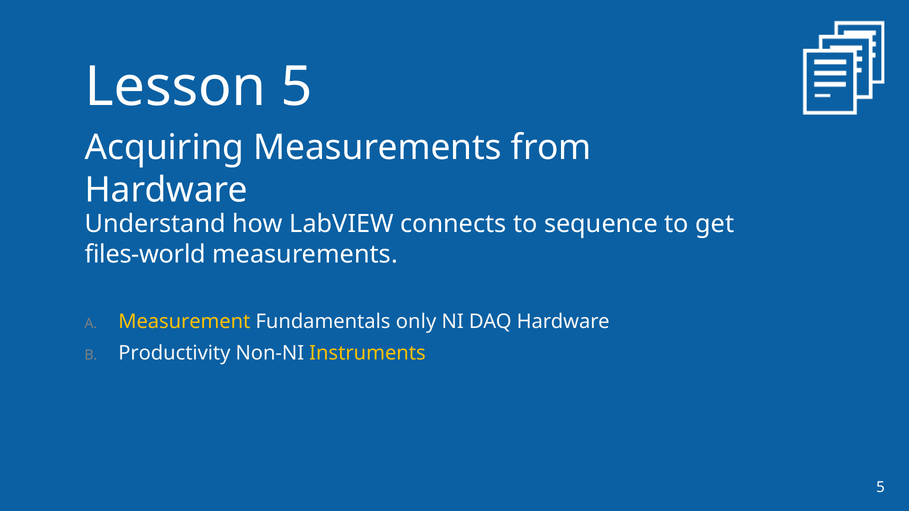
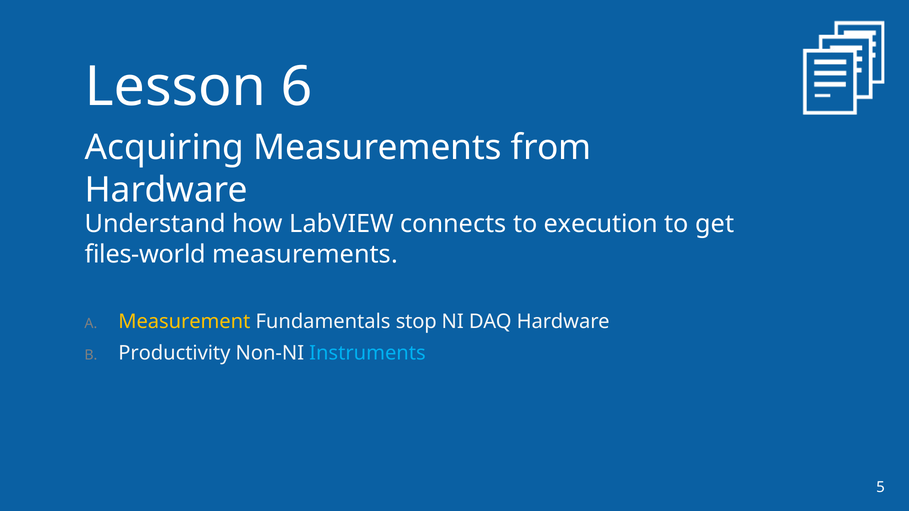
Lesson 5: 5 -> 6 (297, 87)
sequence: sequence -> execution (601, 224)
only: only -> stop (416, 322)
Instruments colour: yellow -> light blue (367, 353)
